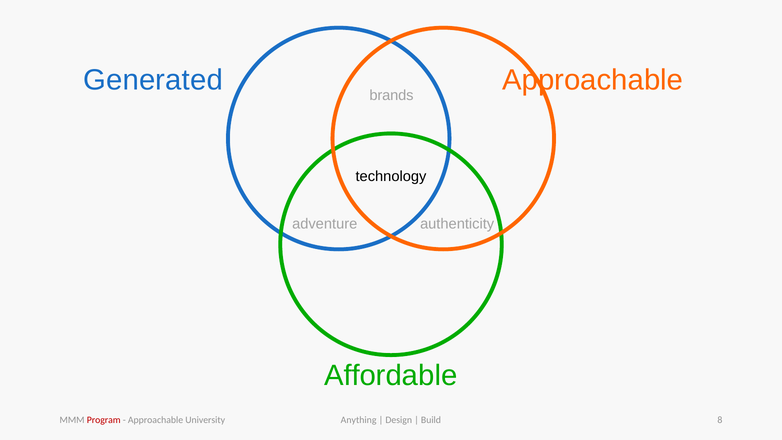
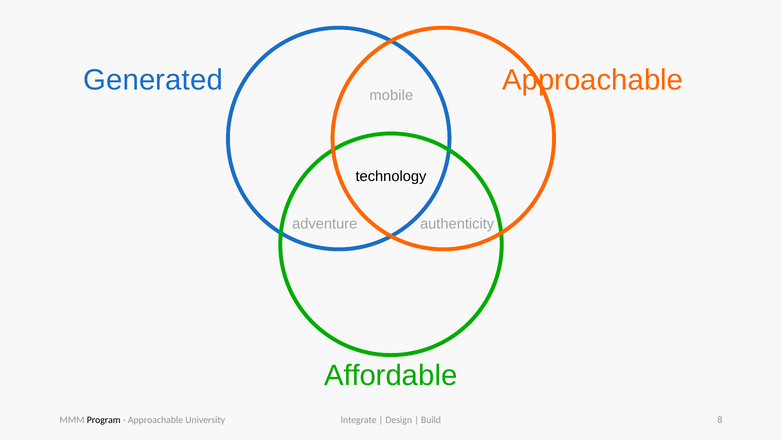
brands: brands -> mobile (391, 95)
Anything: Anything -> Integrate (359, 420)
Program colour: red -> black (104, 420)
